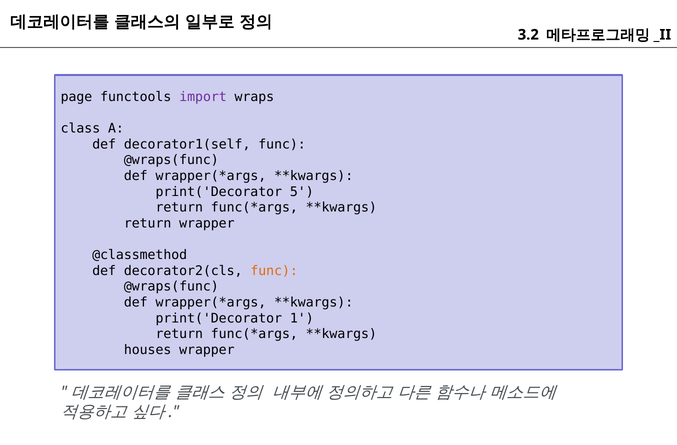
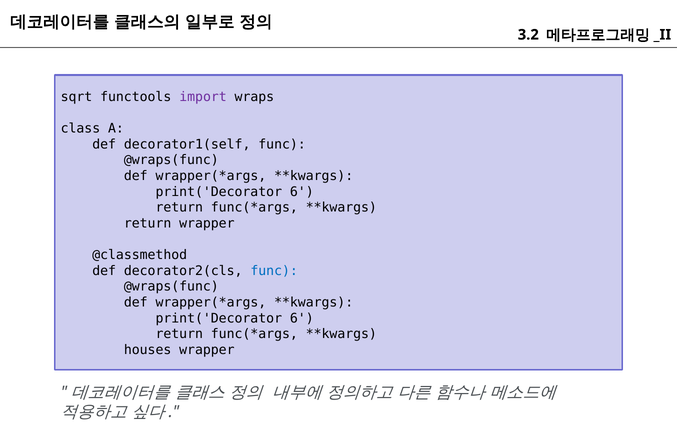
page: page -> sqrt (76, 97)
5: 5 -> 6 (302, 192)
func colour: orange -> blue (274, 271)
1: 1 -> 6 (302, 318)
